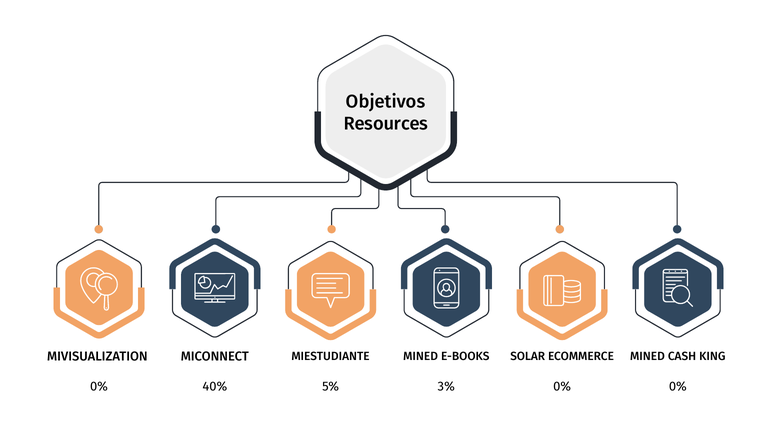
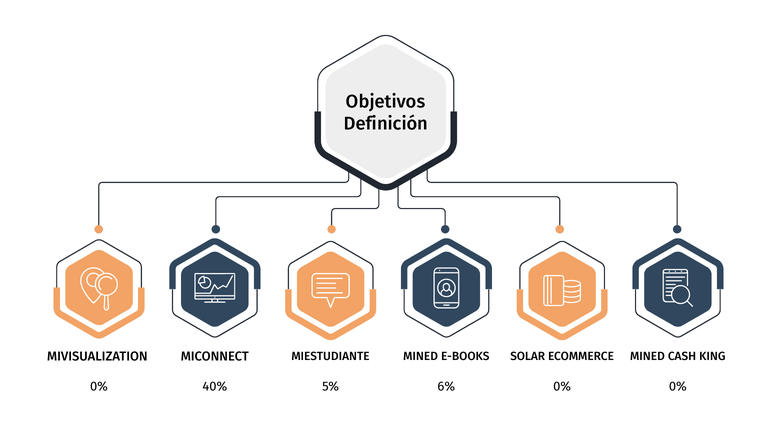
Resources: Resources -> Definición (386, 124)
3%: 3% -> 6% (446, 386)
